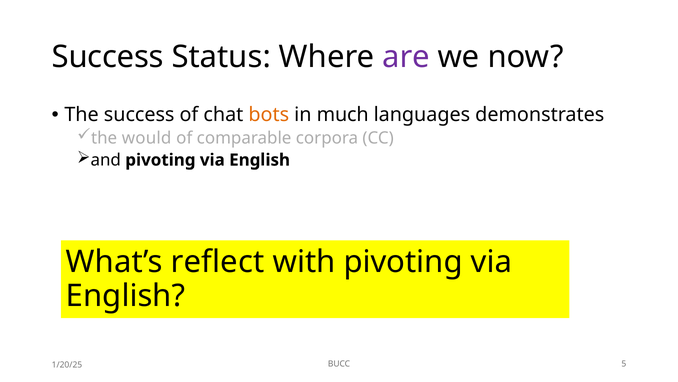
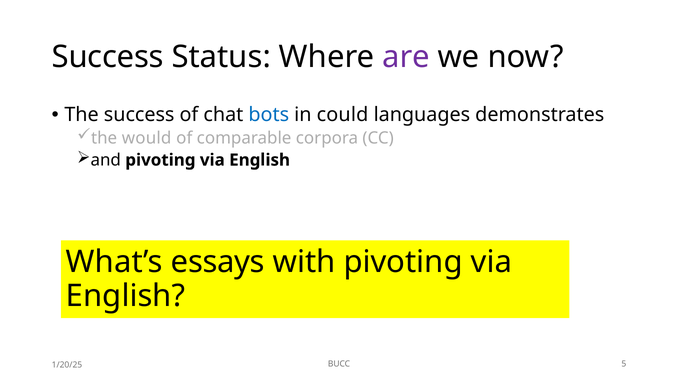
bots colour: orange -> blue (269, 115)
much: much -> could (343, 115)
reflect: reflect -> essays (218, 262)
